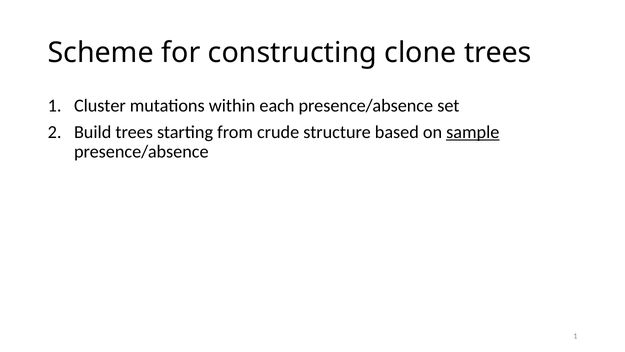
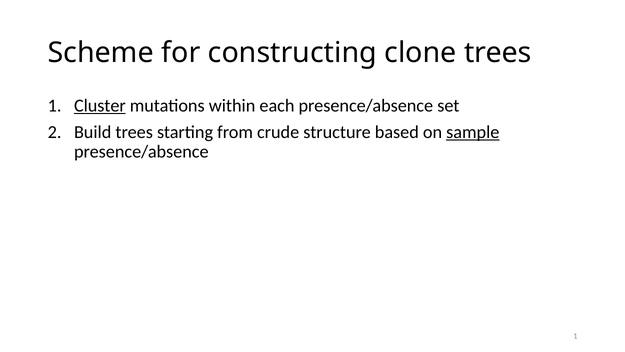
Cluster underline: none -> present (100, 106)
